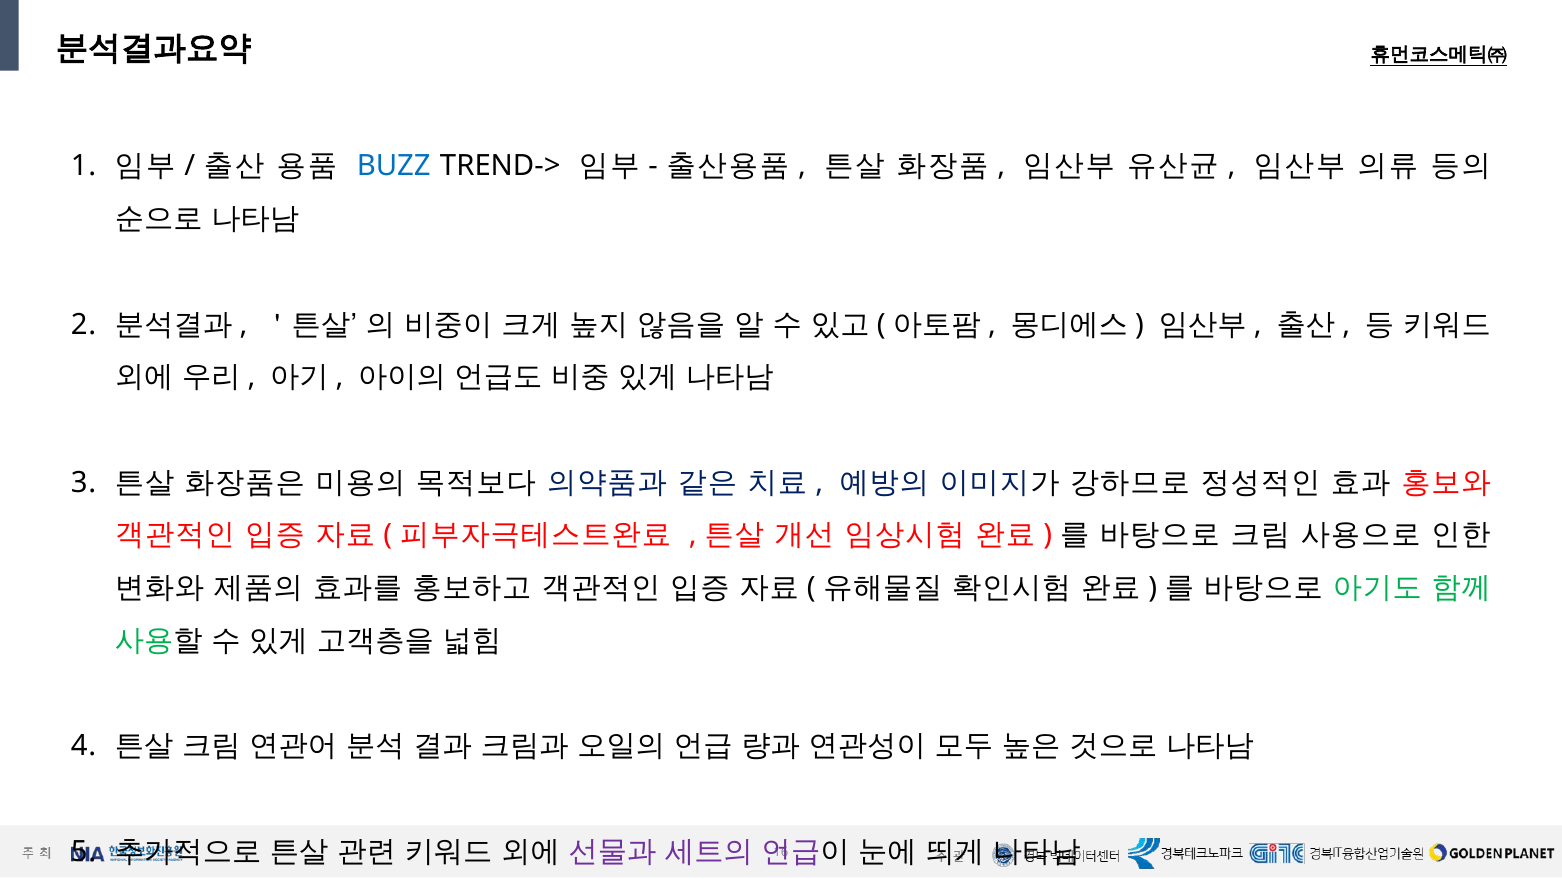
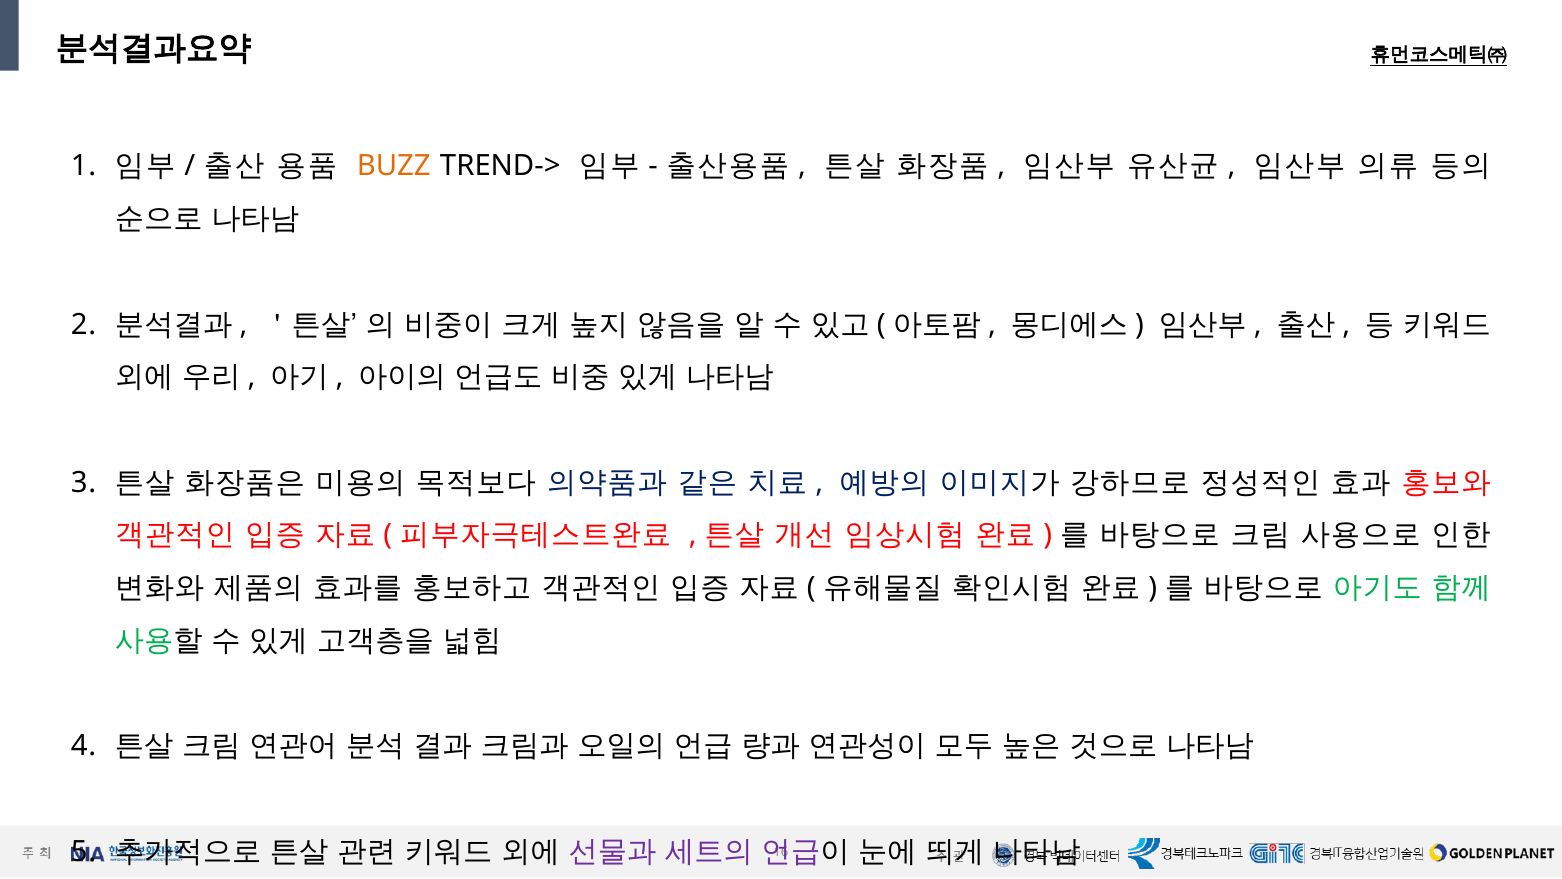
BUZZ colour: blue -> orange (394, 166)
